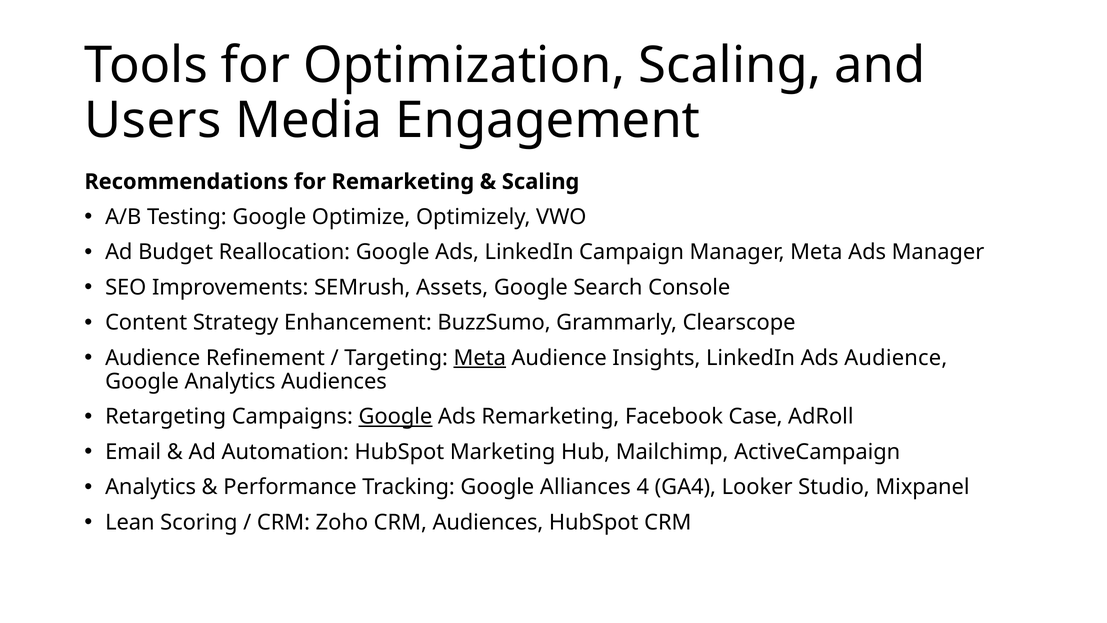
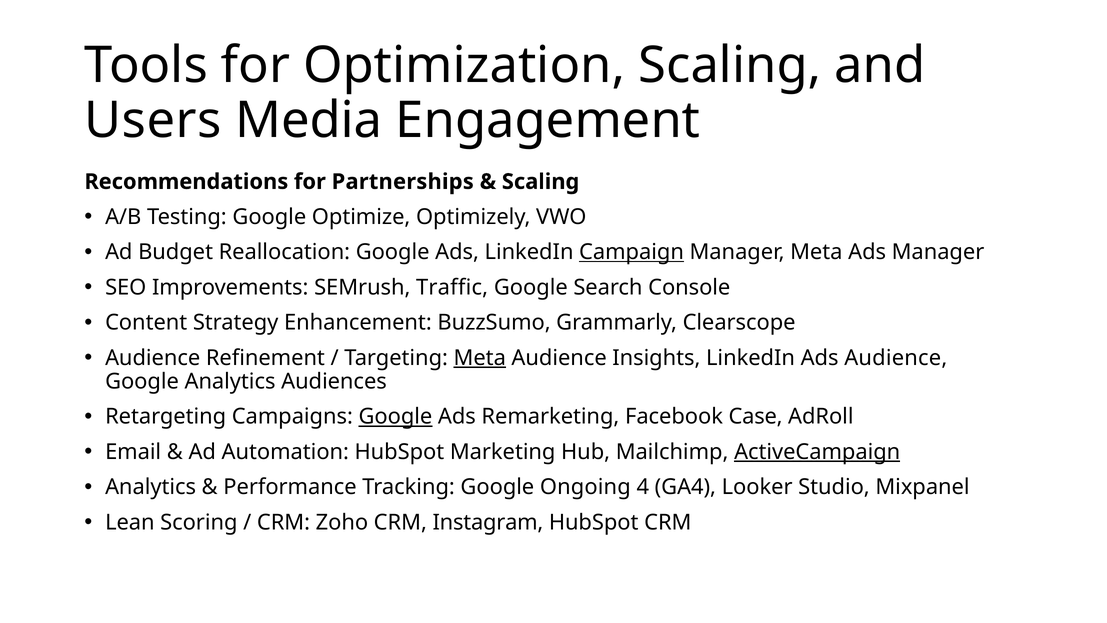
for Remarketing: Remarketing -> Partnerships (403, 182)
Campaign underline: none -> present (632, 252)
Assets: Assets -> Traffic (452, 287)
ActiveCampaign underline: none -> present (817, 452)
Alliances: Alliances -> Ongoing (585, 487)
CRM Audiences: Audiences -> Instagram (488, 522)
